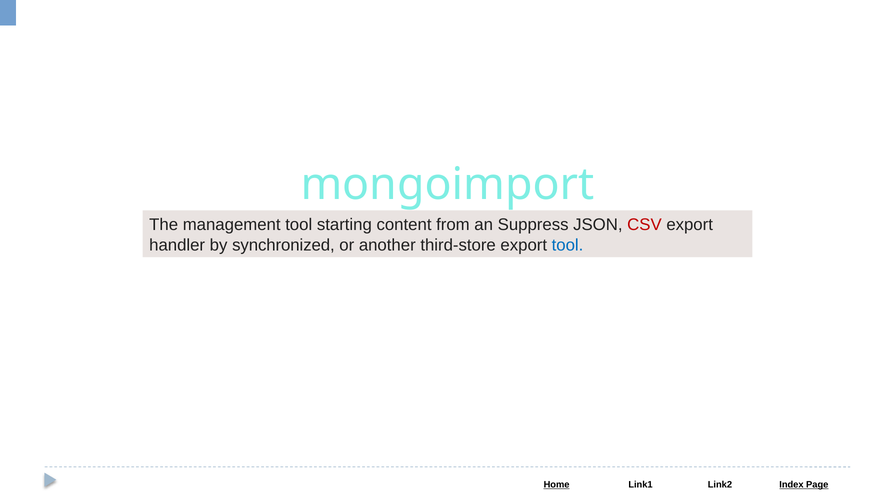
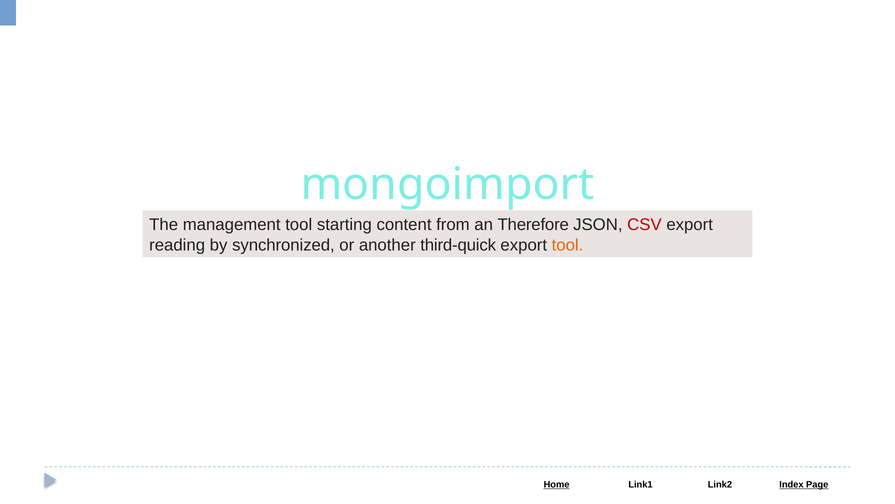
Suppress: Suppress -> Therefore (533, 225)
handler: handler -> reading (177, 245)
third-store: third-store -> third-quick (458, 245)
tool colour: blue -> orange (567, 245)
